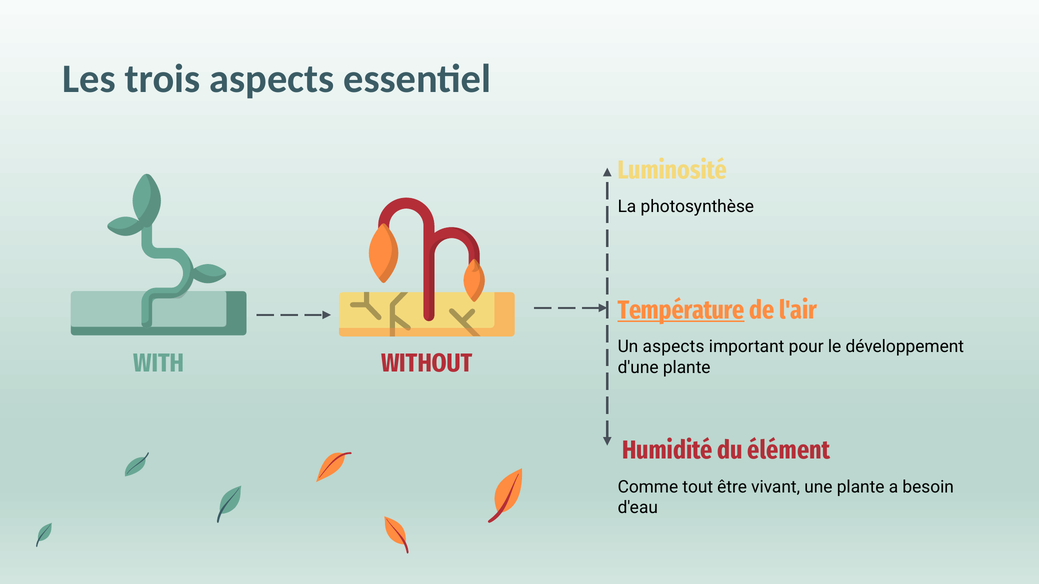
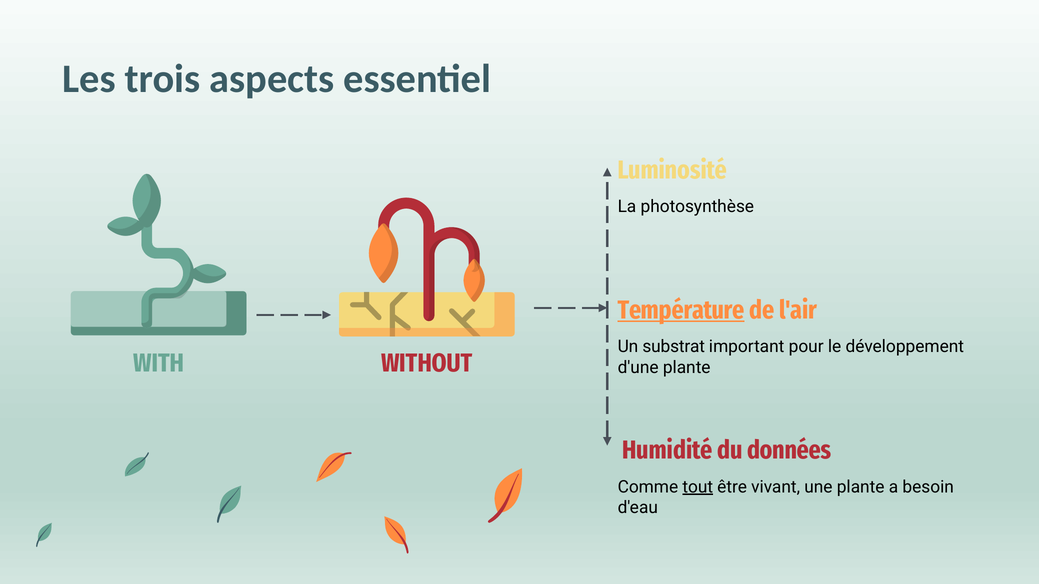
Un aspects: aspects -> substrat (674, 347)
élément: élément -> données (789, 451)
tout underline: none -> present (698, 487)
